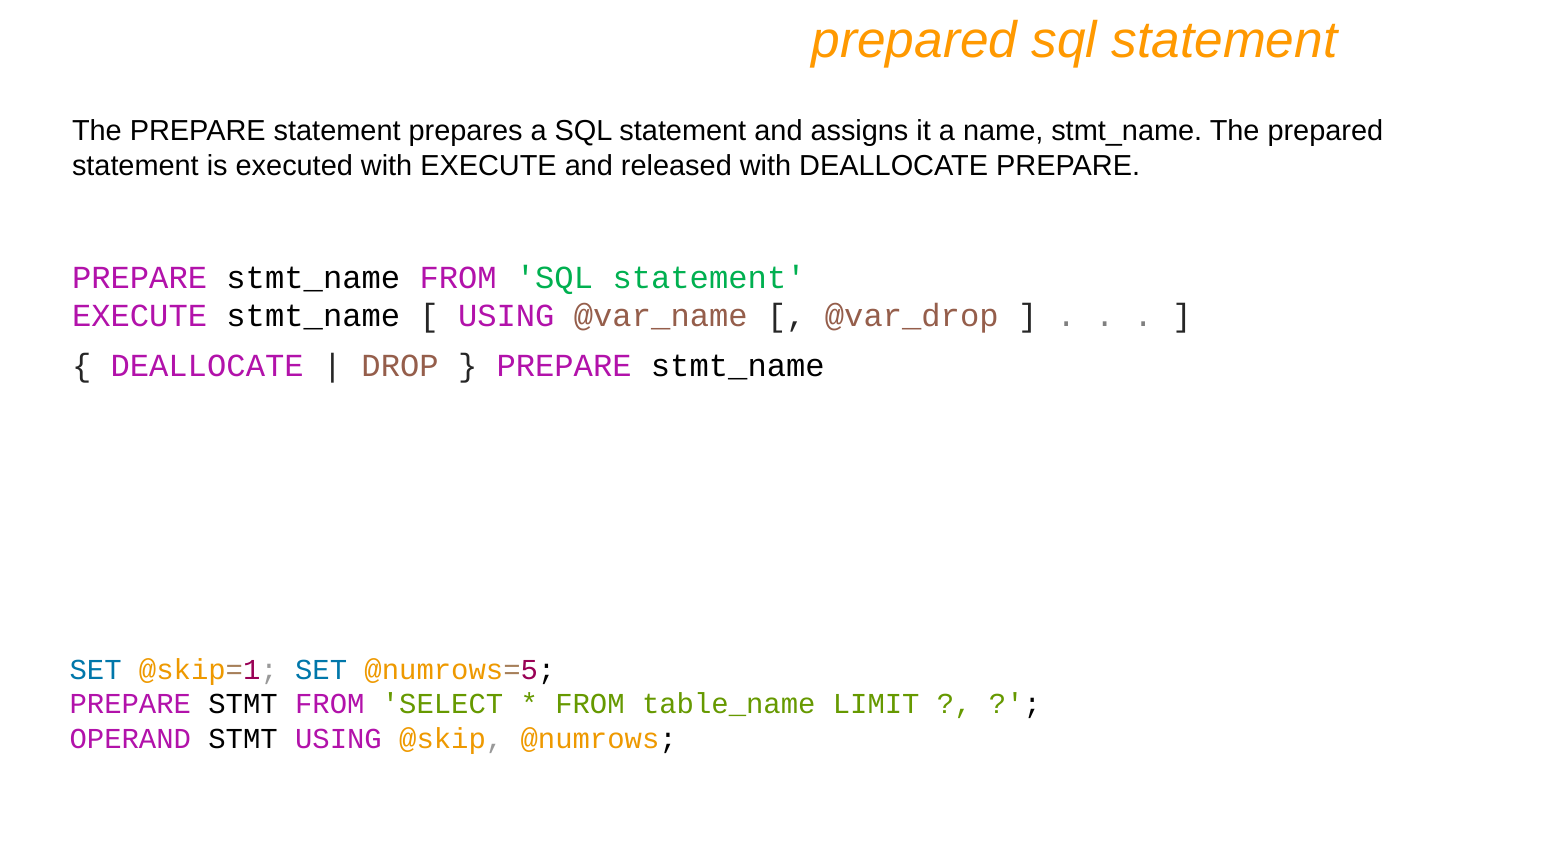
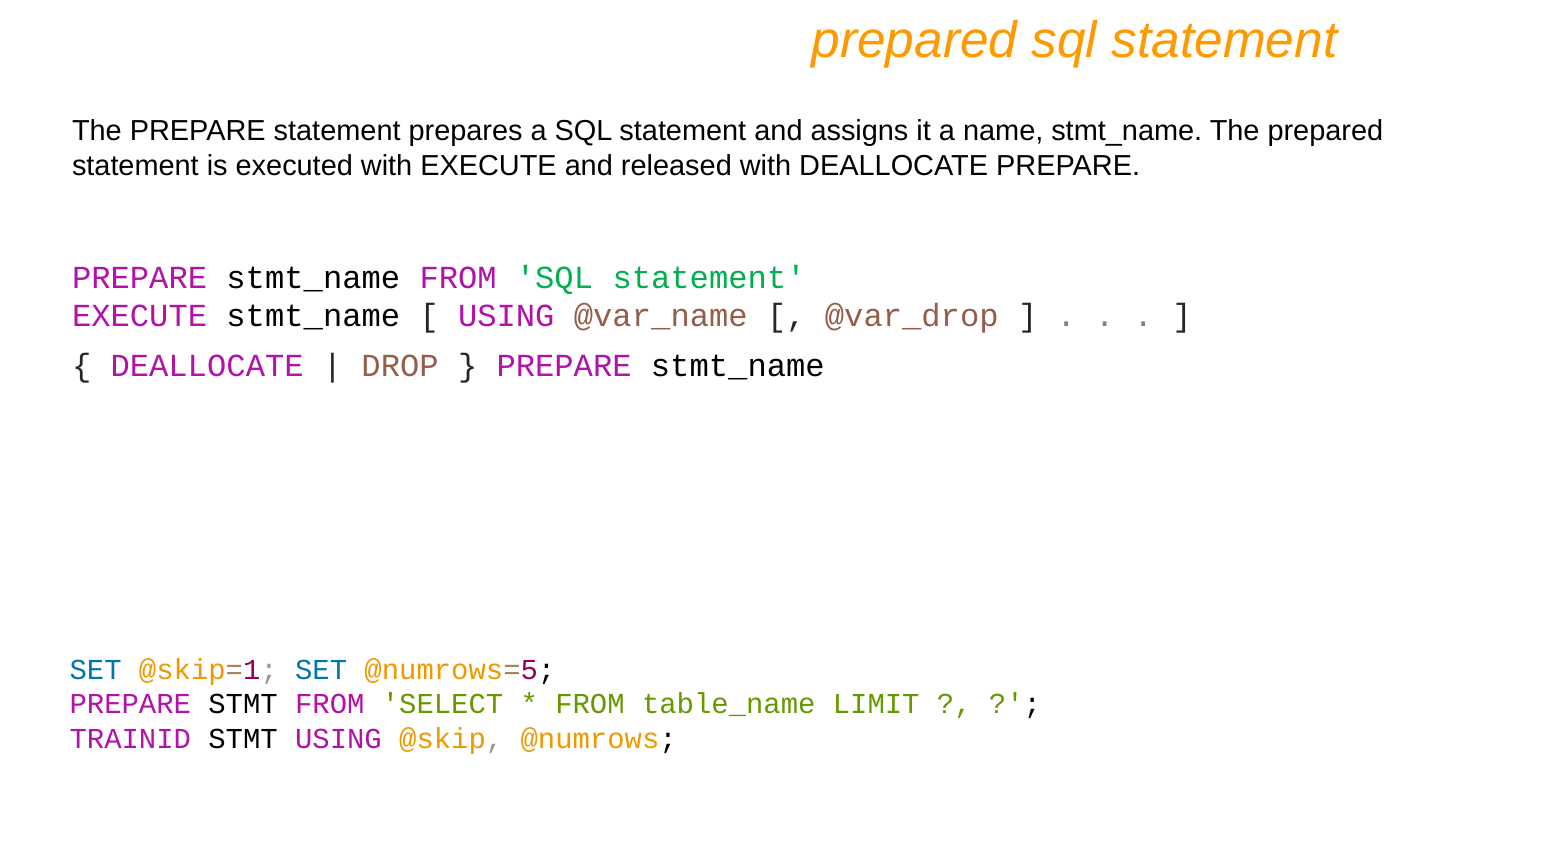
OPERAND: OPERAND -> TRAINID (130, 739)
